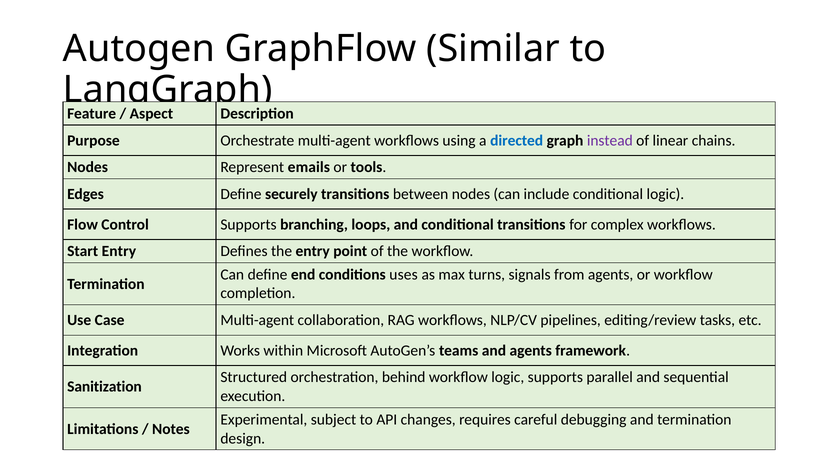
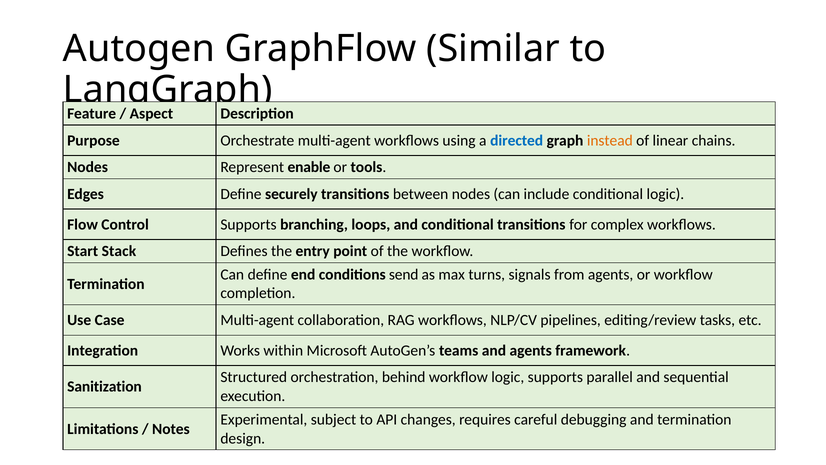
instead colour: purple -> orange (610, 140)
emails: emails -> enable (309, 167)
Start Entry: Entry -> Stack (119, 251)
uses: uses -> send (404, 274)
